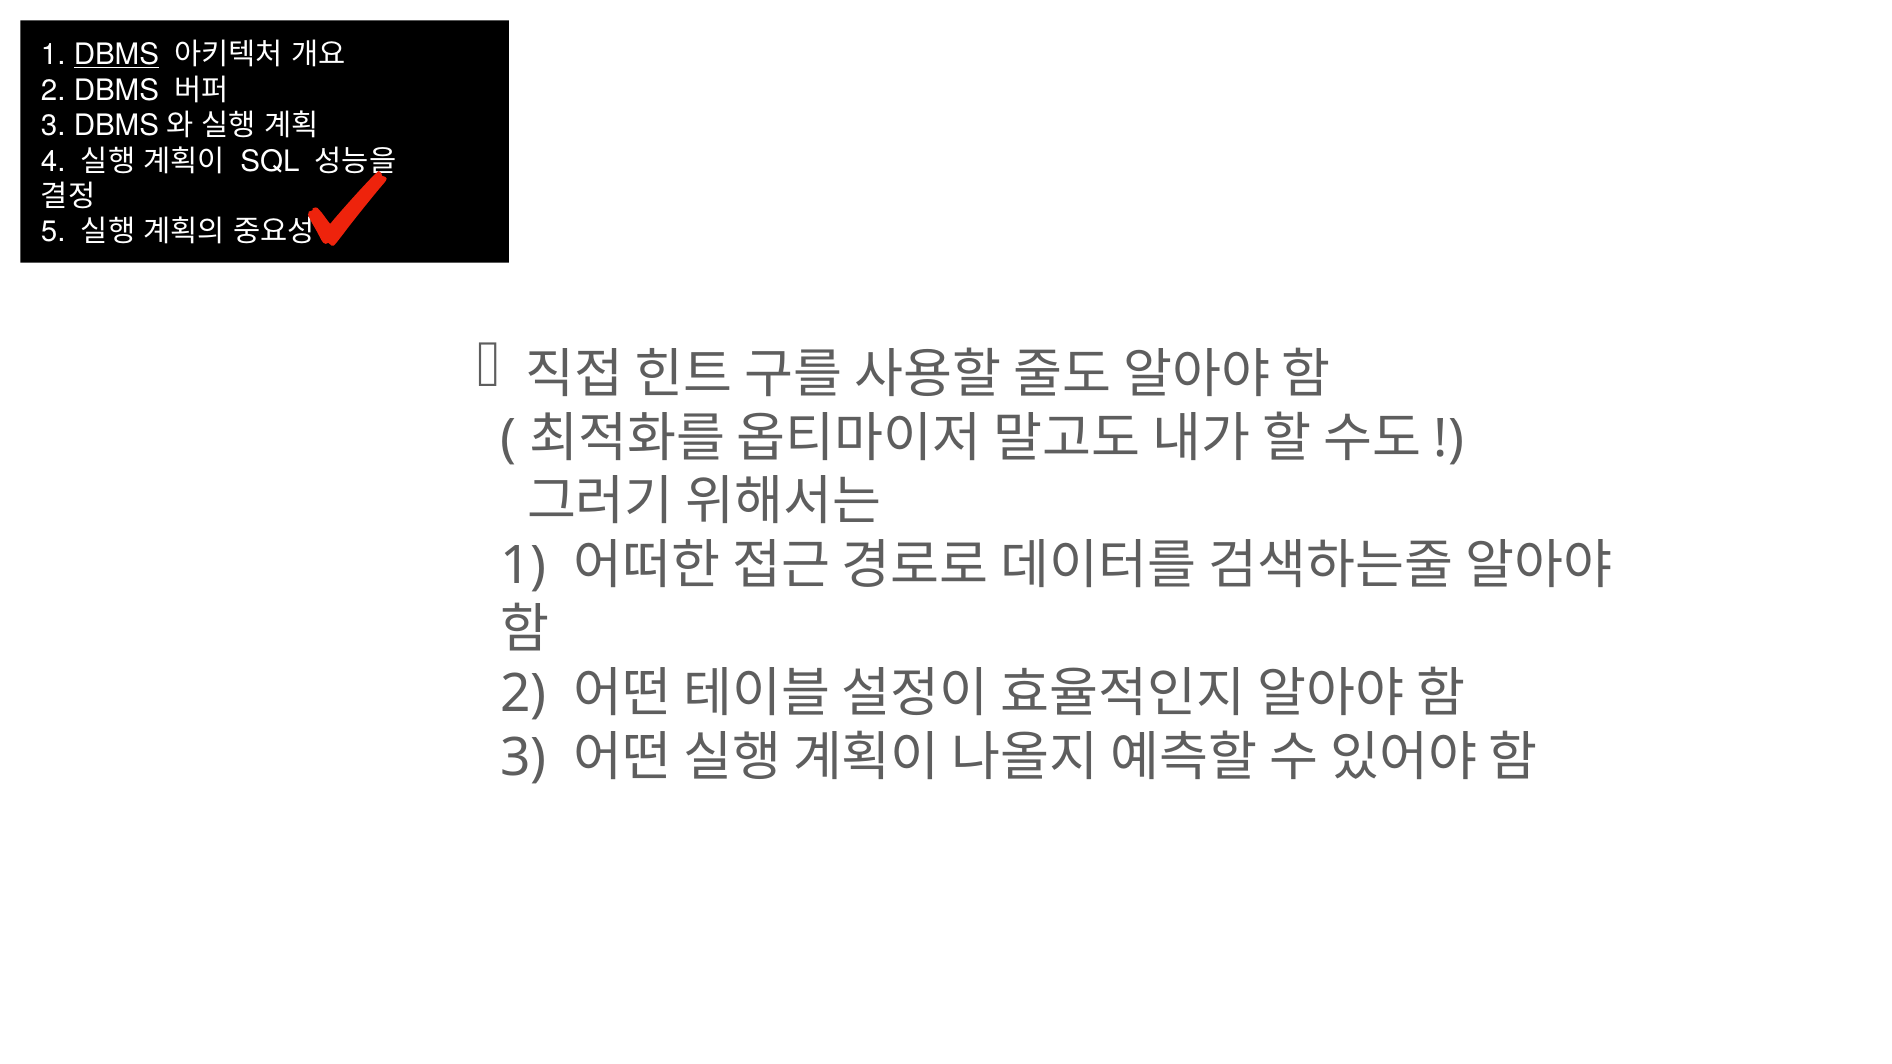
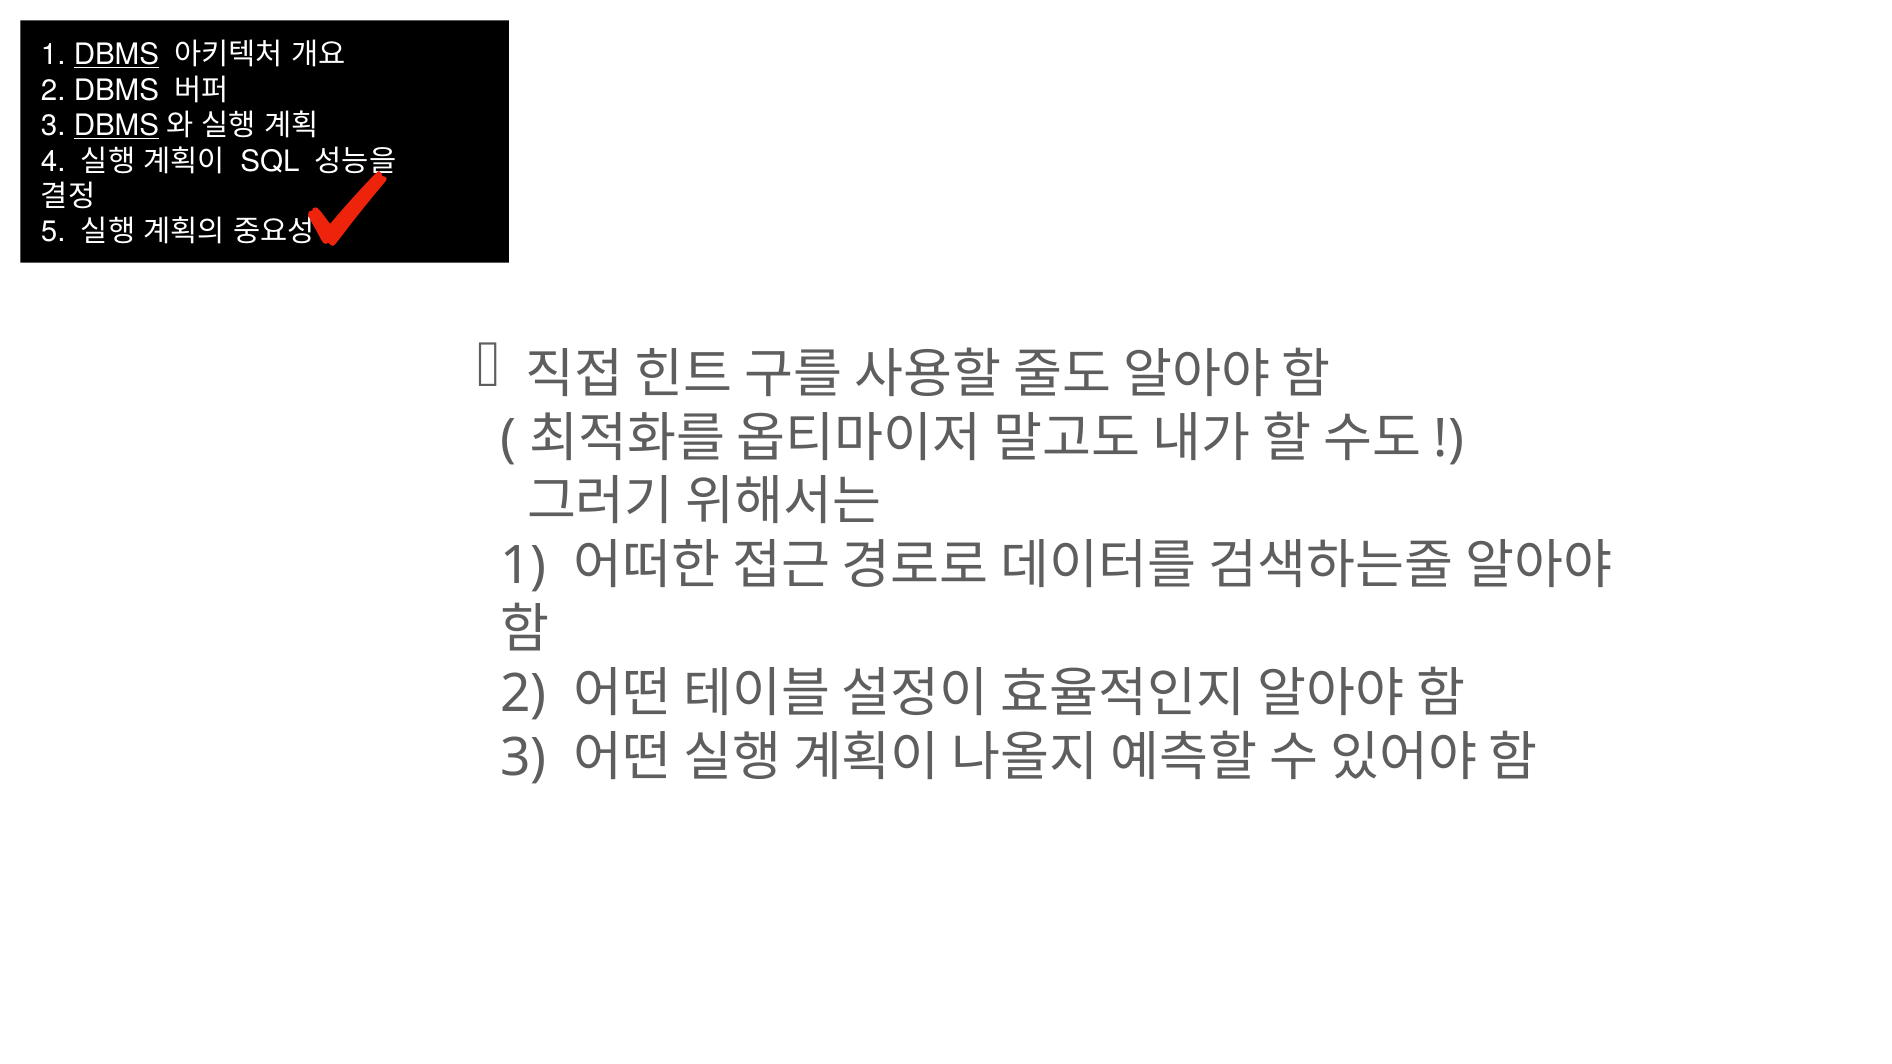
DBMS underline: none -> present (116, 126)
